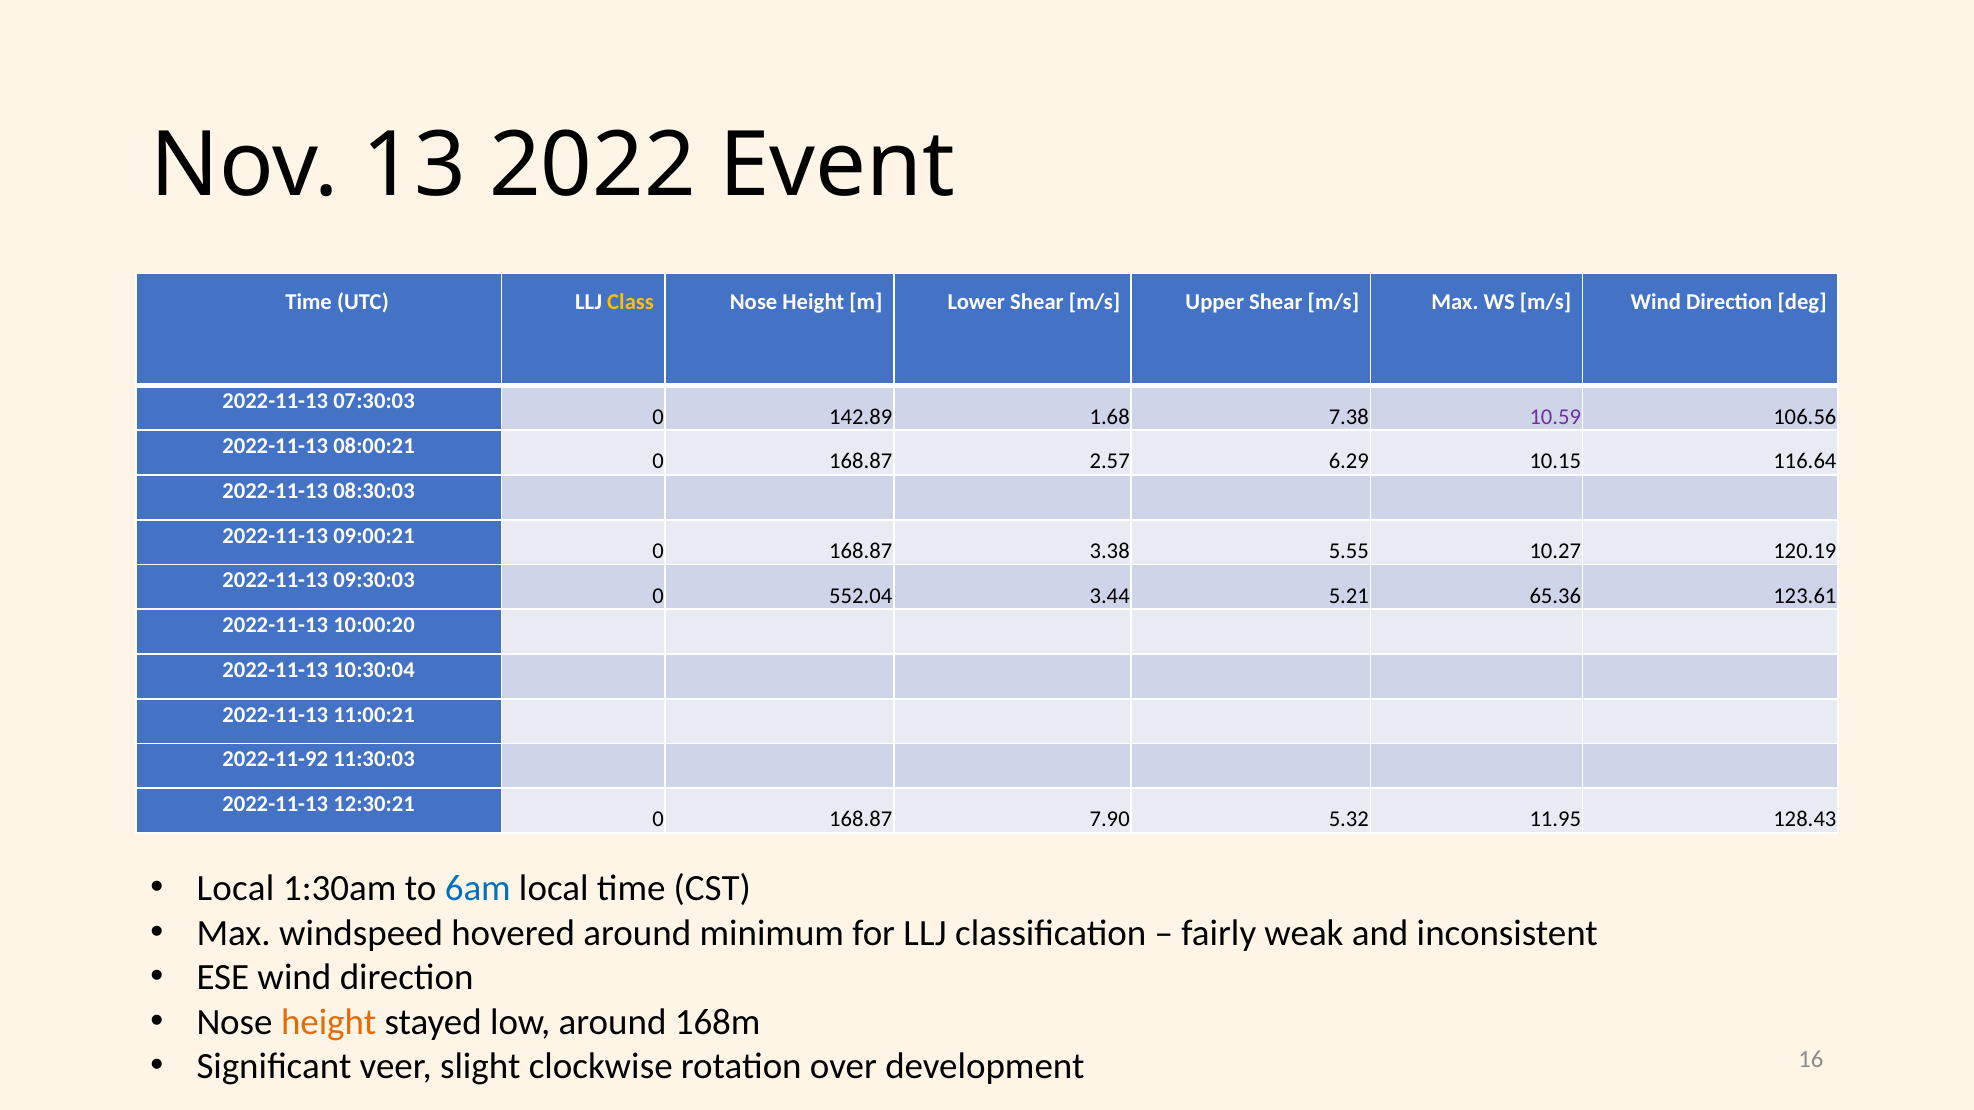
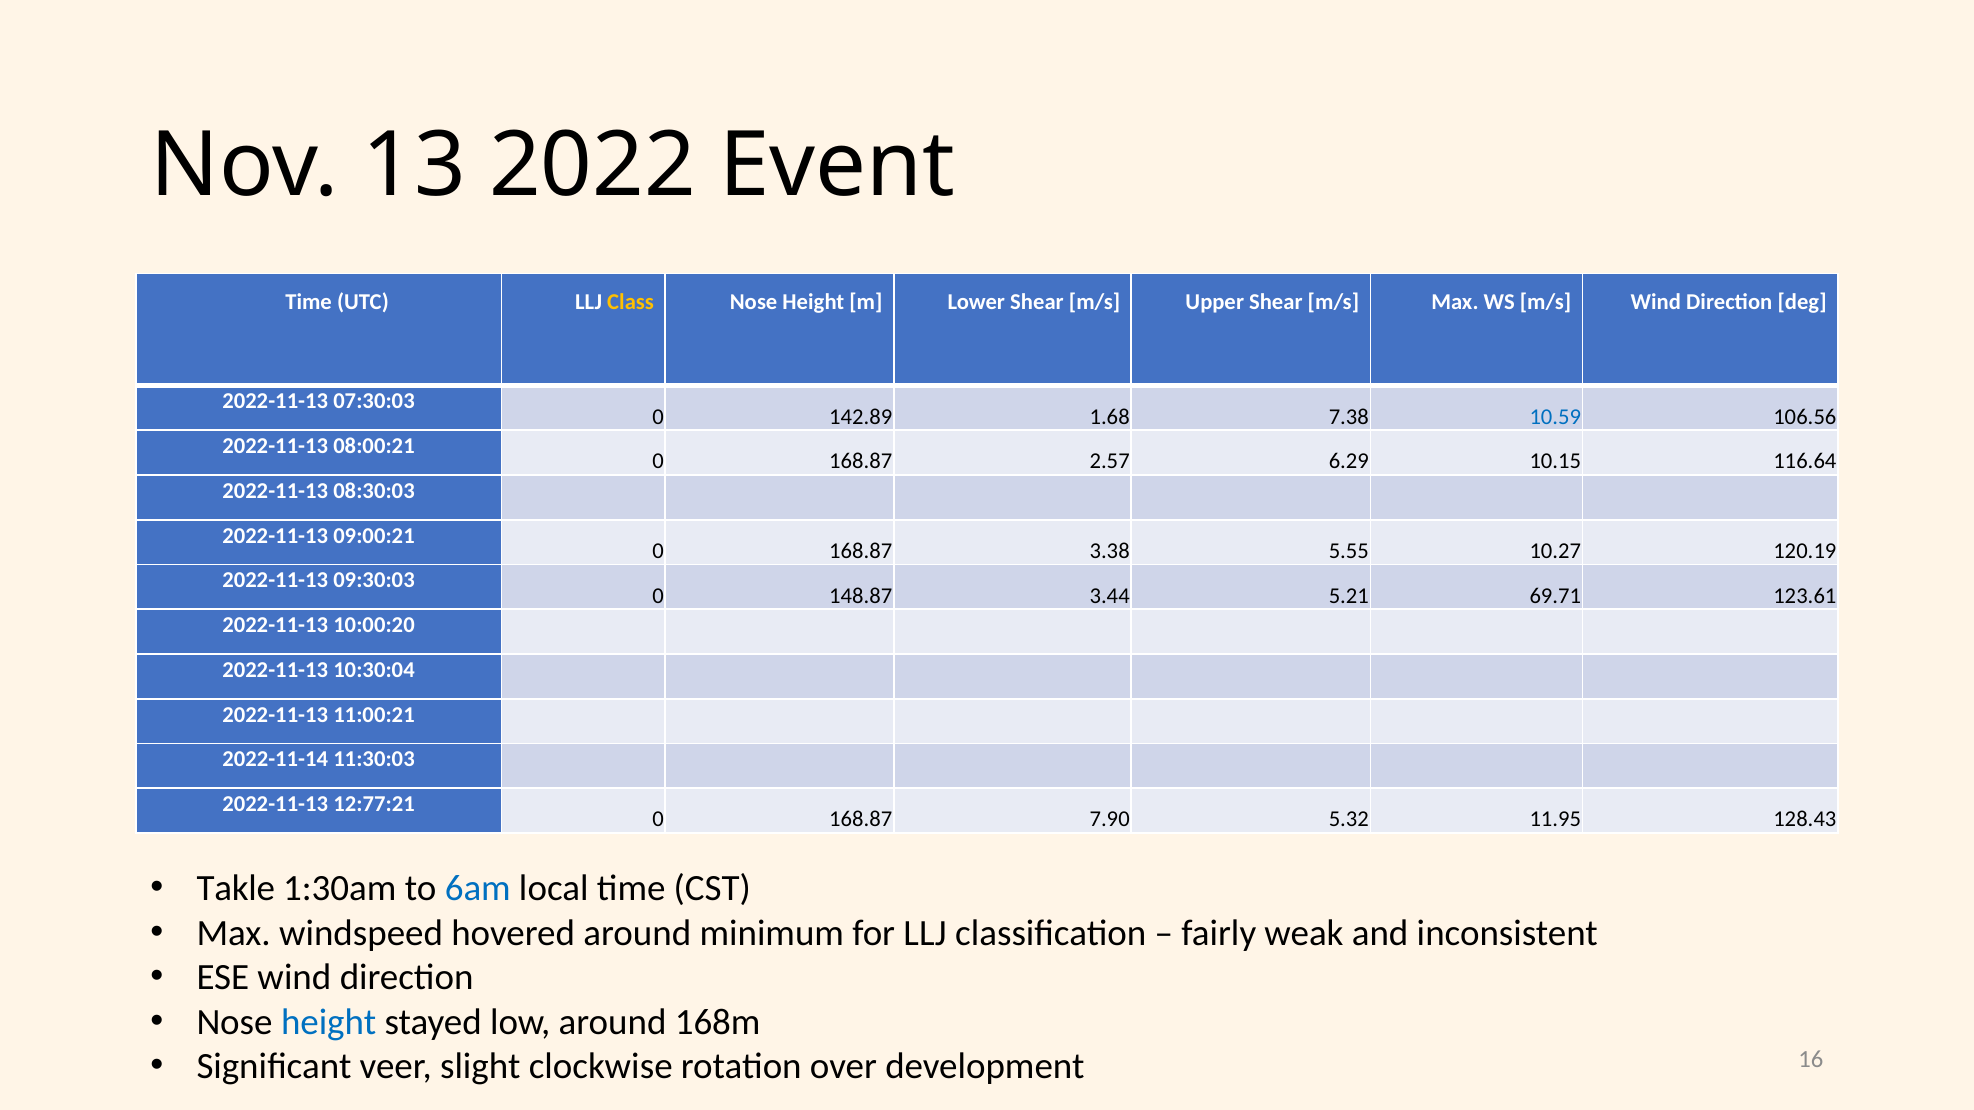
10.59 colour: purple -> blue (1555, 417)
552.04: 552.04 -> 148.87 (861, 596)
65.36: 65.36 -> 69.71 (1555, 596)
2022-11-92: 2022-11-92 -> 2022-11-14 (275, 760)
12:30:21: 12:30:21 -> 12:77:21 (374, 804)
Local: Local -> Takle (236, 889)
height colour: orange -> blue (329, 1022)
